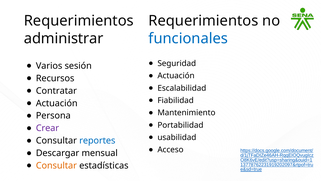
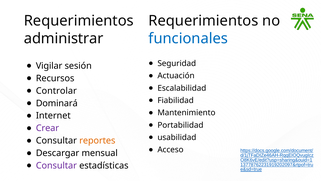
Varios: Varios -> Vigilar (49, 66)
Contratar: Contratar -> Controlar (56, 91)
Actuación: Actuación -> Dominará (57, 103)
Persona: Persona -> Internet (53, 115)
reportes colour: blue -> orange (97, 140)
Consultar colour: orange -> purple (56, 165)
